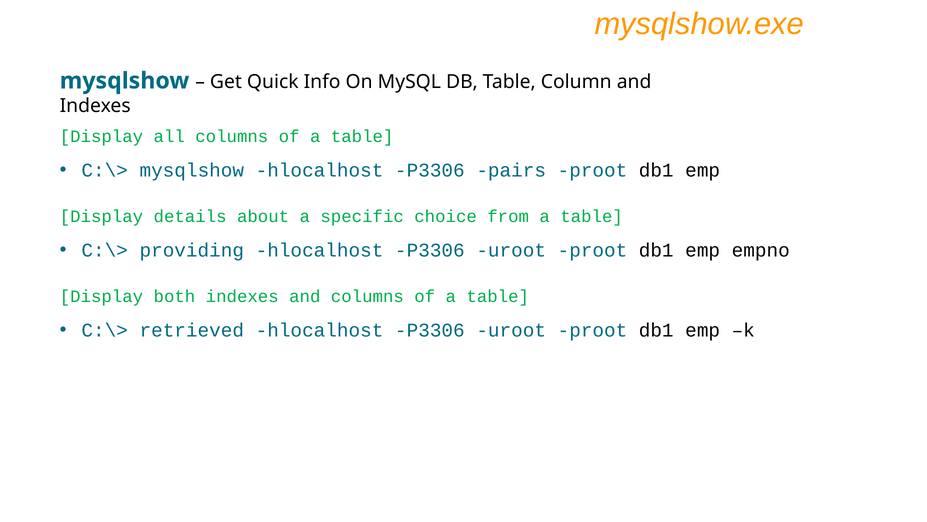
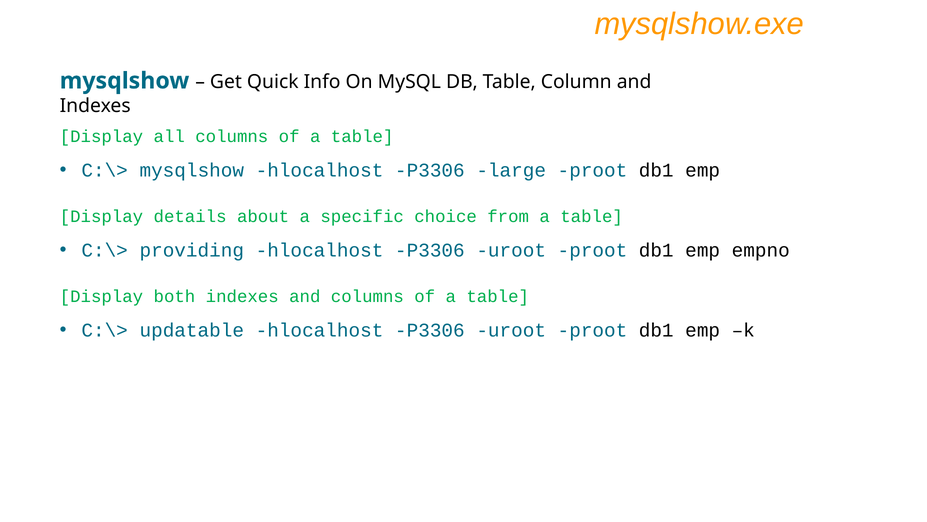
pairs: pairs -> large (511, 170)
retrieved: retrieved -> updatable (192, 330)
